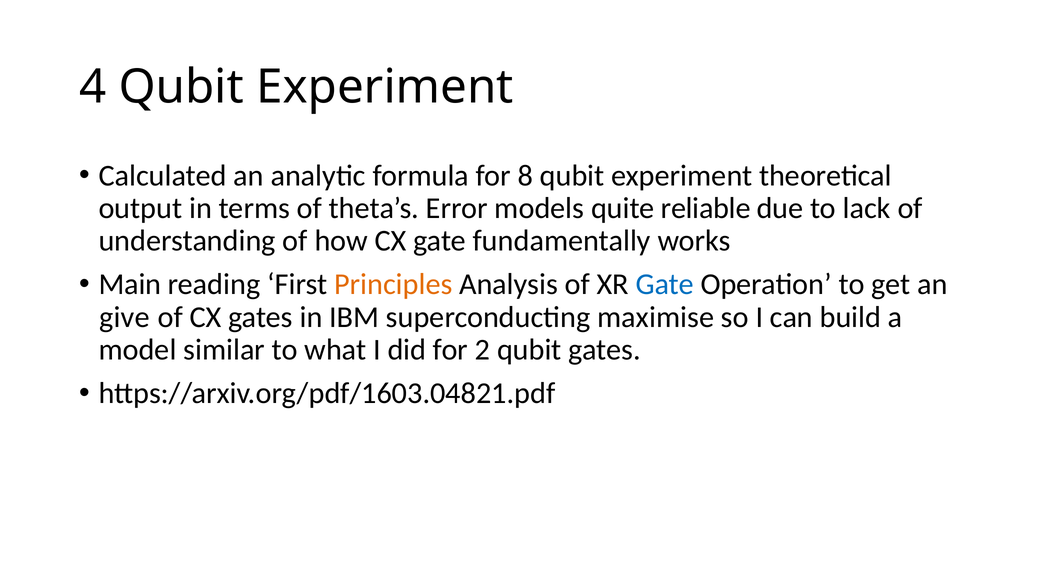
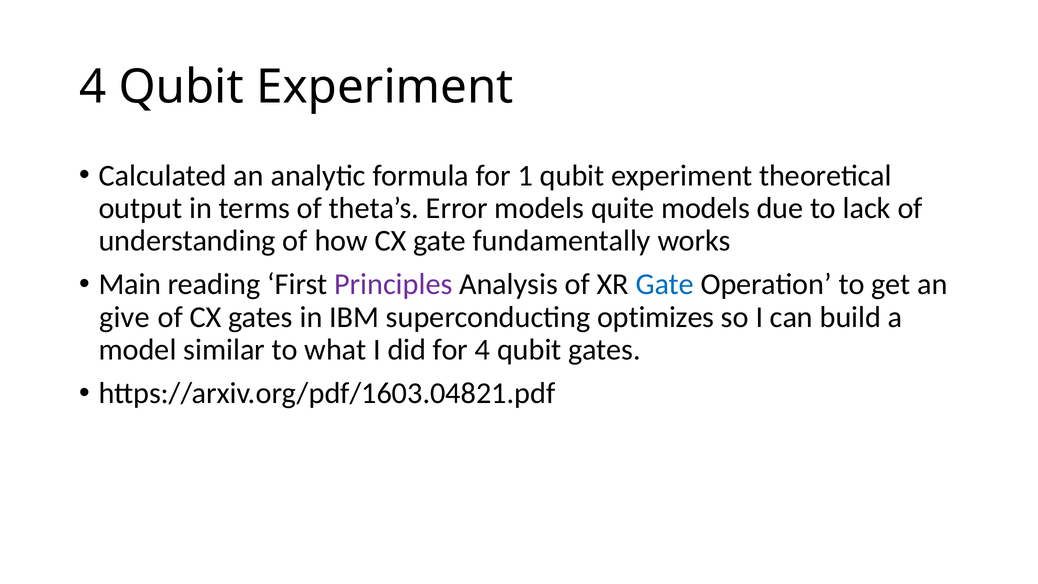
8: 8 -> 1 (525, 175)
quite reliable: reliable -> models (706, 208)
Principles colour: orange -> purple (393, 284)
maximise: maximise -> optimizes (656, 317)
for 2: 2 -> 4 (483, 350)
